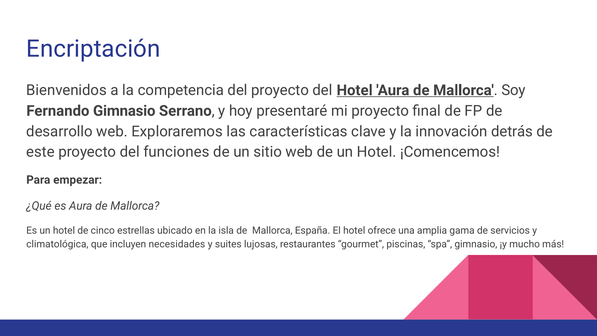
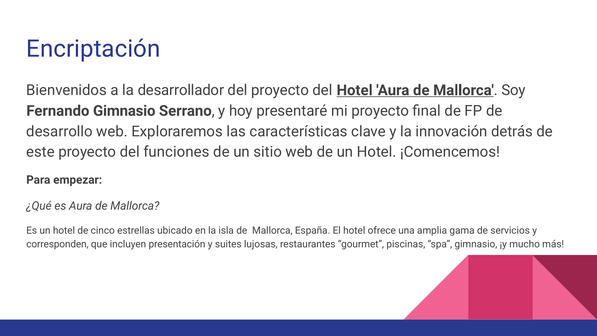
competencia: competencia -> desarrollador (181, 90)
climatológica: climatológica -> corresponden (57, 244)
necesidades: necesidades -> presentación (177, 244)
